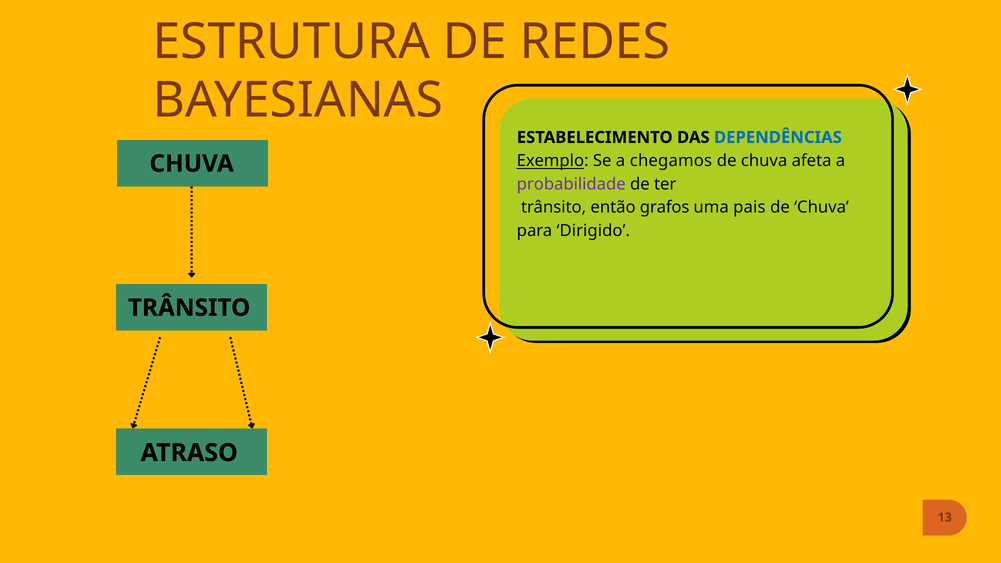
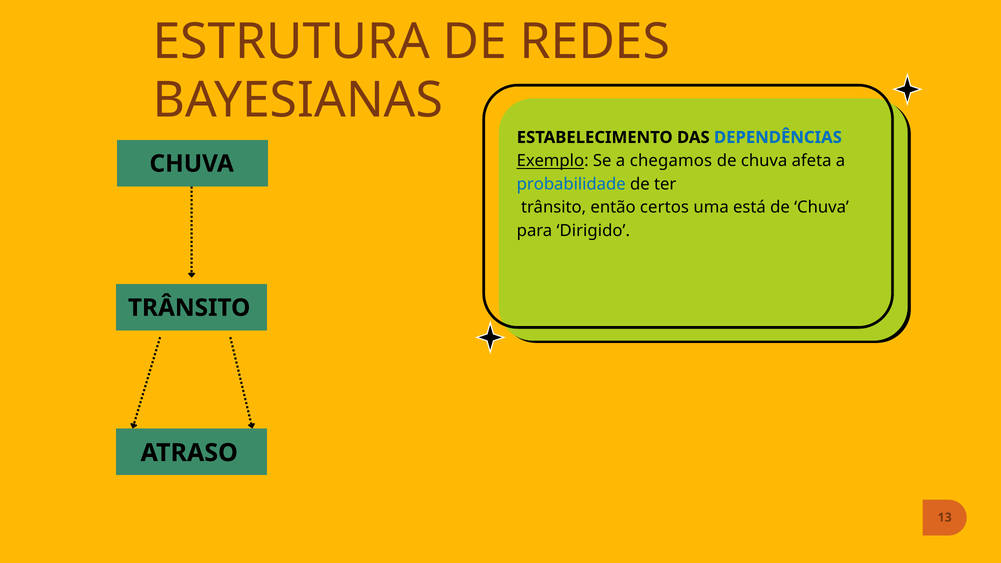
probabilidade colour: purple -> blue (571, 184)
grafos: grafos -> certos (664, 207)
pais: pais -> está (749, 207)
